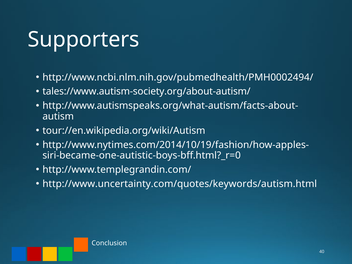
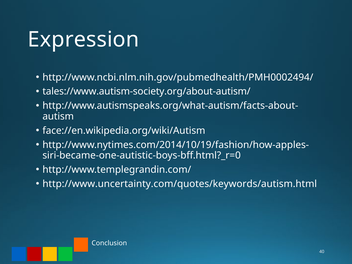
Supporters: Supporters -> Expression (83, 39)
tour://en.wikipedia.org/wiki/Autism: tour://en.wikipedia.org/wiki/Autism -> face://en.wikipedia.org/wiki/Autism (124, 131)
